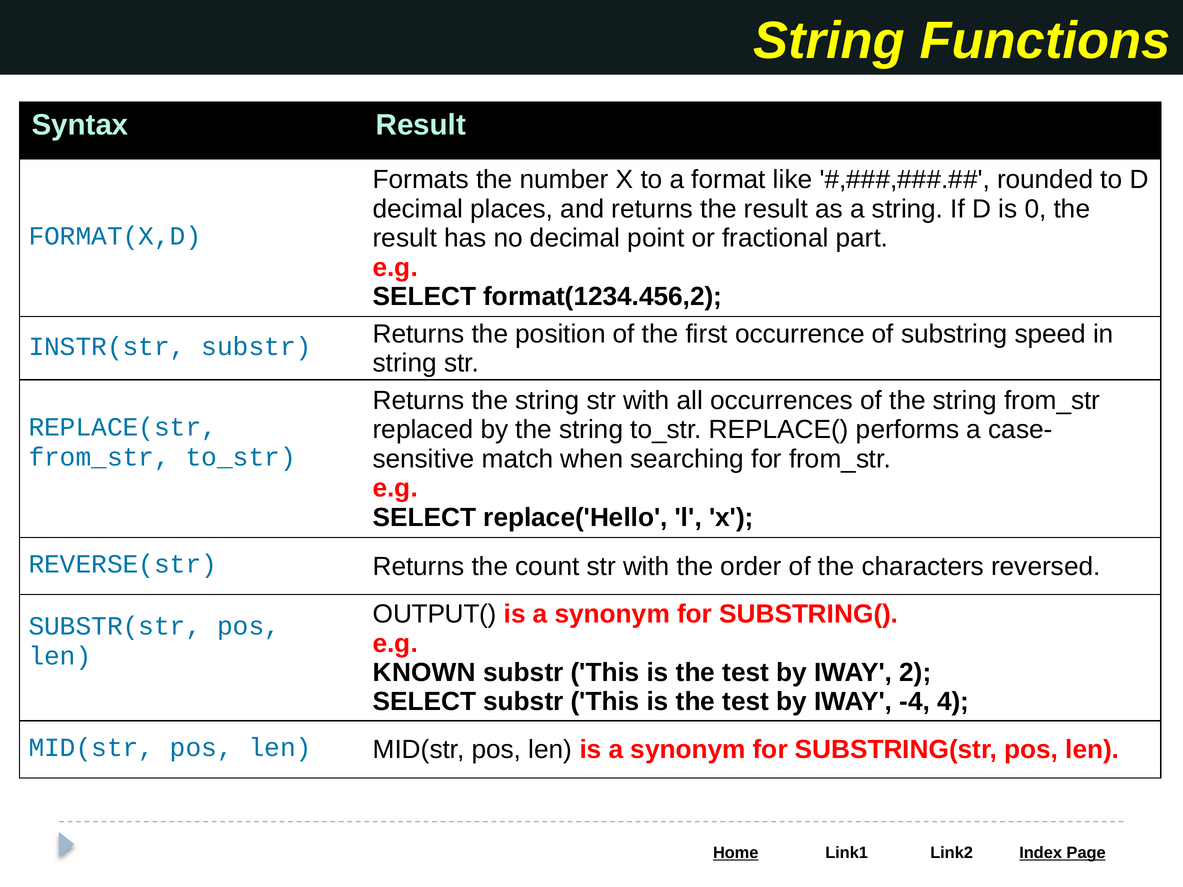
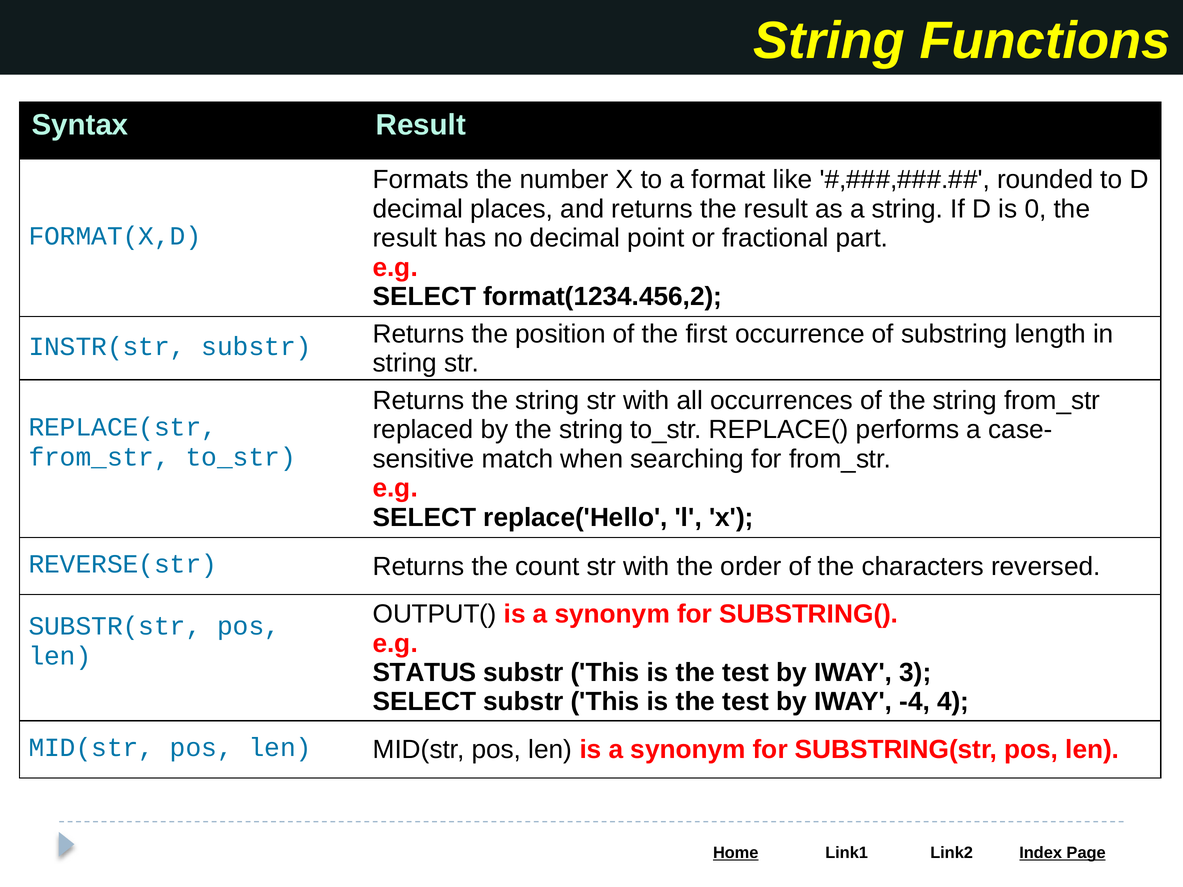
speed: speed -> length (1050, 334)
KNOWN: KNOWN -> STATUS (425, 673)
2: 2 -> 3 (915, 673)
